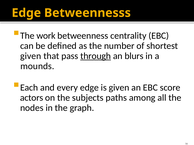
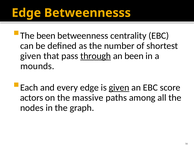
The work: work -> been (46, 36)
an blurs: blurs -> been (134, 56)
given underline: none -> present (119, 88)
subjects: subjects -> massive (88, 98)
